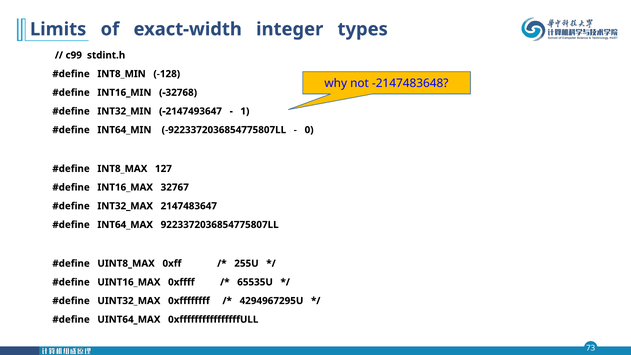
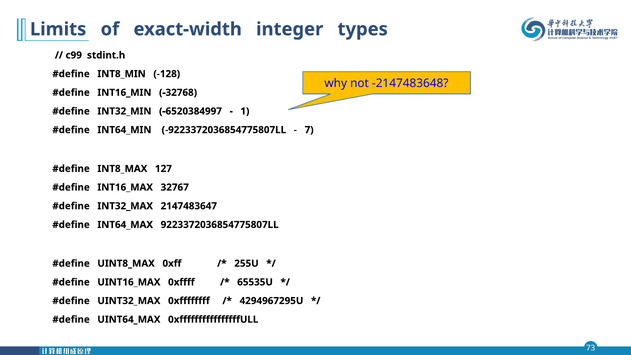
-2147493647: -2147493647 -> -6520384997 (190, 111)
0: 0 -> 7 (309, 130)
